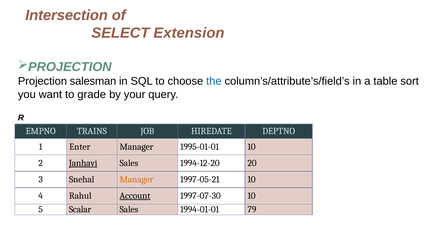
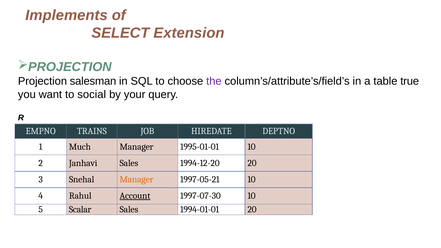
Intersection: Intersection -> Implements (67, 15)
the colour: blue -> purple (214, 81)
sort: sort -> true (410, 81)
grade: grade -> social (92, 94)
Enter: Enter -> Much (80, 147)
Janhavi underline: present -> none (83, 163)
1994-01-01 79: 79 -> 20 (252, 209)
